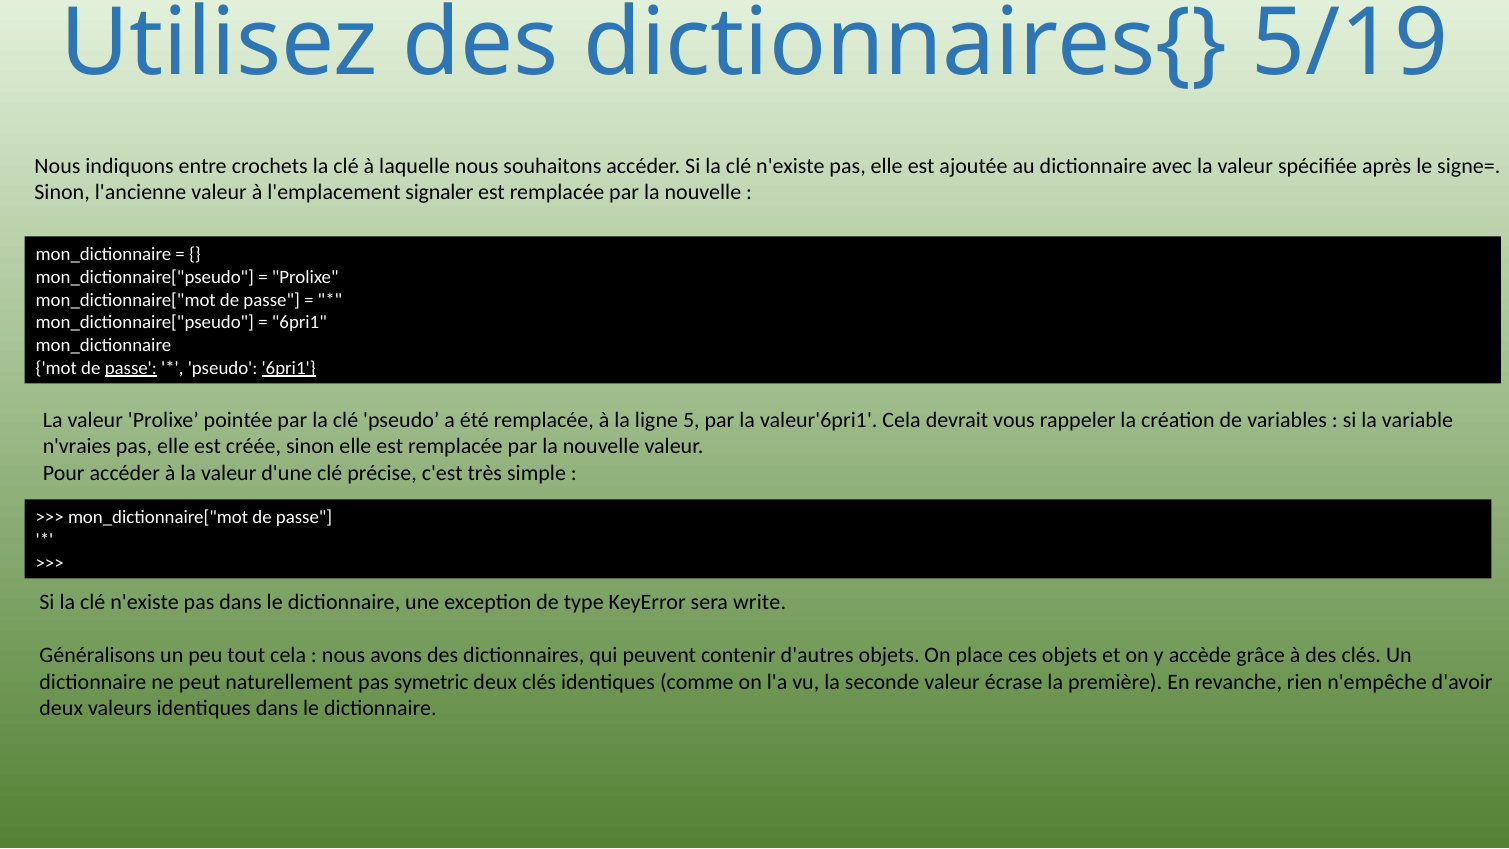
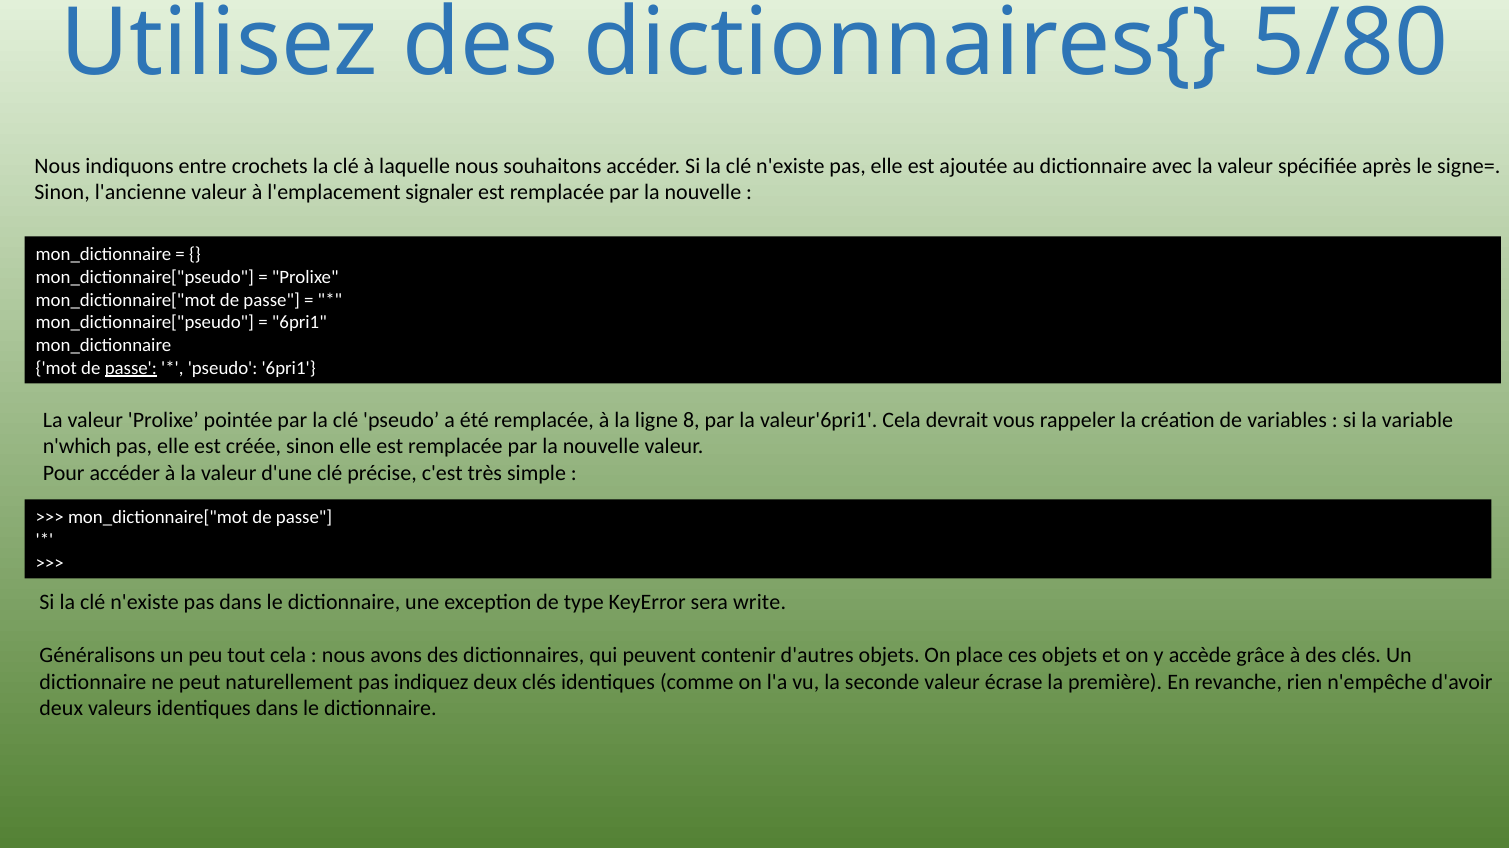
5/19: 5/19 -> 5/80 (1350, 43)
6pri1 underline: present -> none (289, 368)
5: 5 -> 8 (691, 420)
n'vraies: n'vraies -> n'which (77, 446)
symetric: symetric -> indiquez (431, 682)
